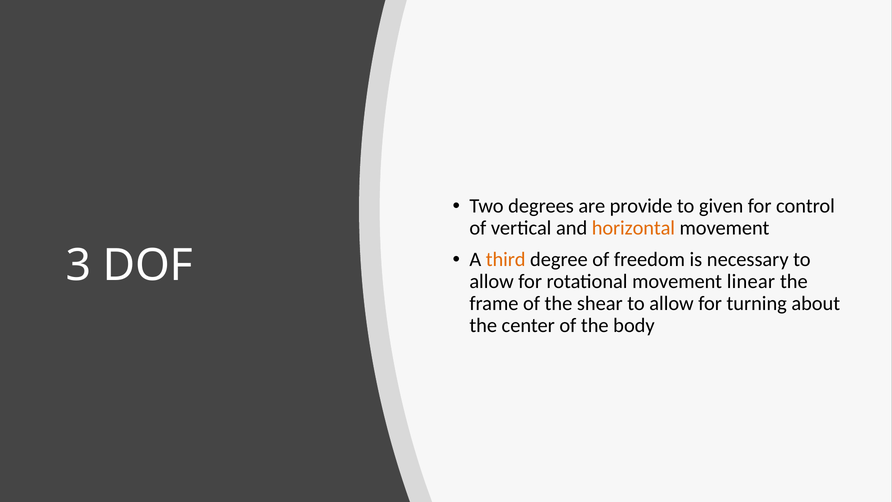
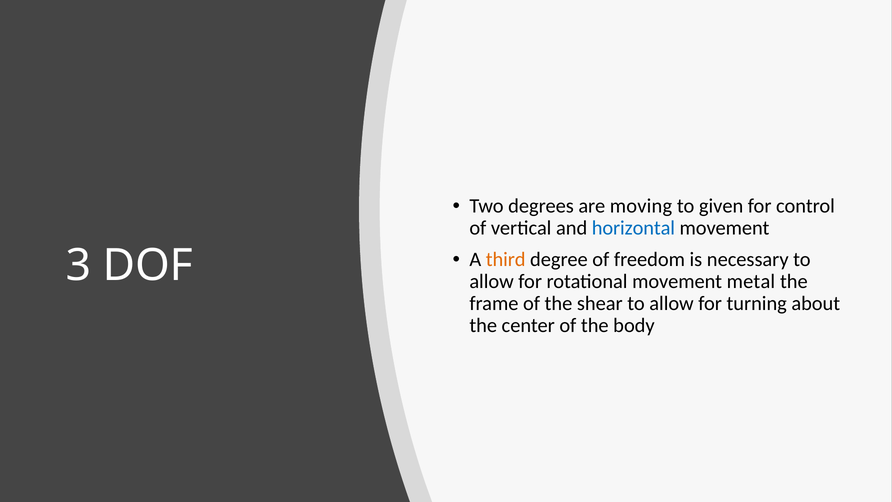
provide: provide -> moving (641, 206)
horizontal colour: orange -> blue (633, 228)
linear: linear -> metal (751, 281)
